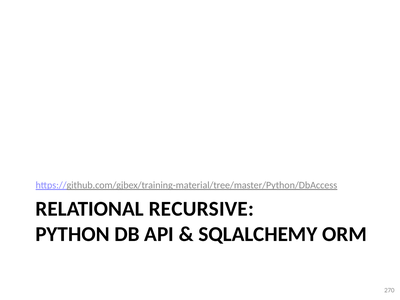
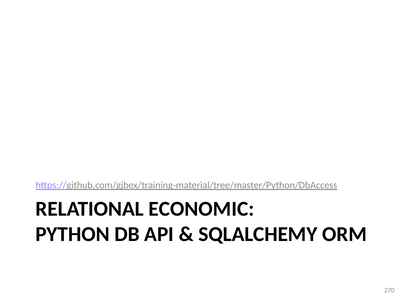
RECURSIVE: RECURSIVE -> ECONOMIC (201, 209)
